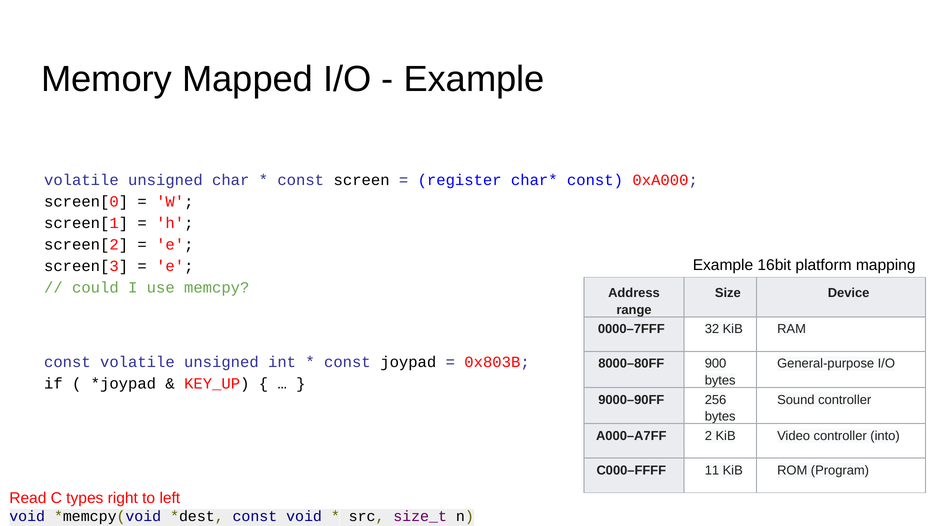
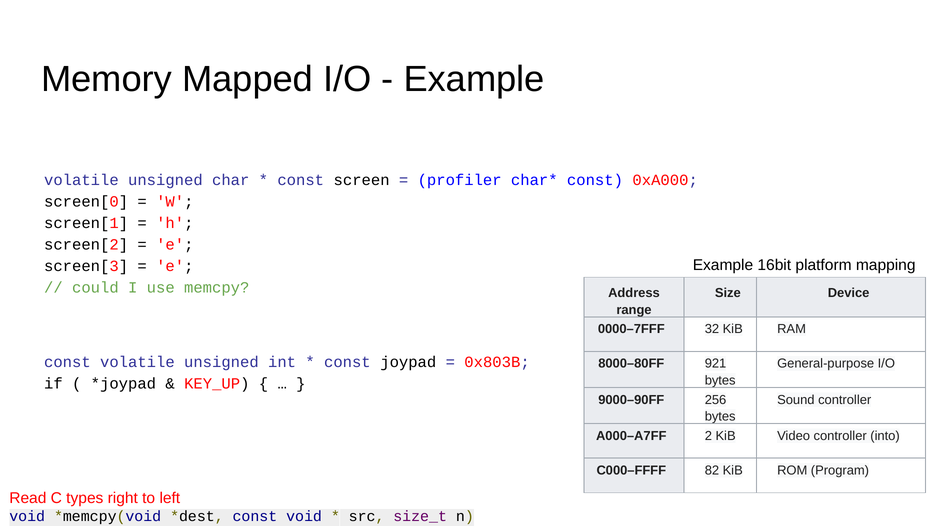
register: register -> profiler (460, 180)
900: 900 -> 921 (716, 363)
11: 11 -> 82 (712, 470)
